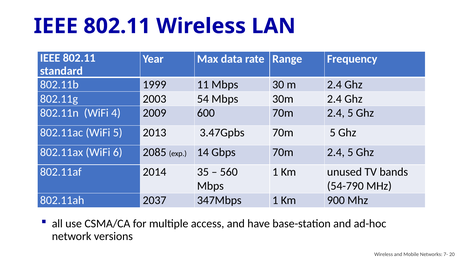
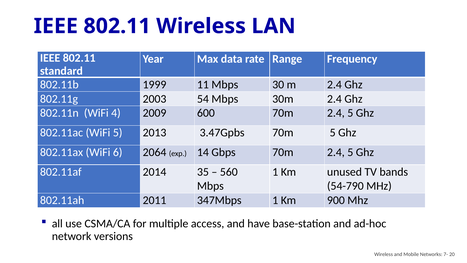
2085: 2085 -> 2064 (155, 152)
2037: 2037 -> 2011 (155, 200)
